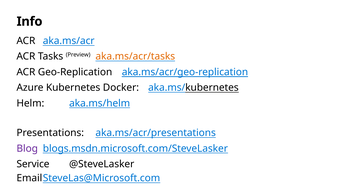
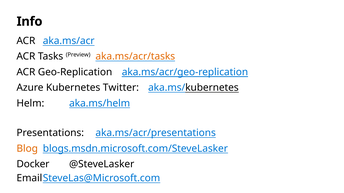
Docker: Docker -> Twitter (121, 88)
Blog colour: purple -> orange (27, 149)
Service: Service -> Docker (33, 164)
